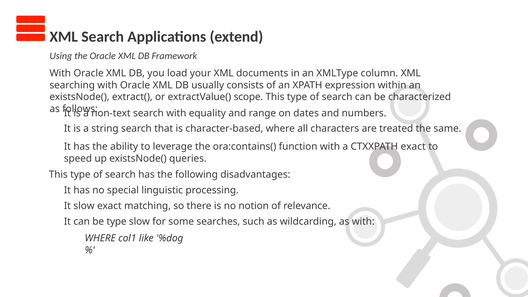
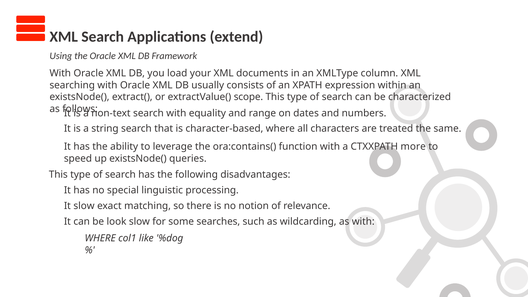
CTXXPATH exact: exact -> more (413, 147)
be type: type -> look (117, 222)
